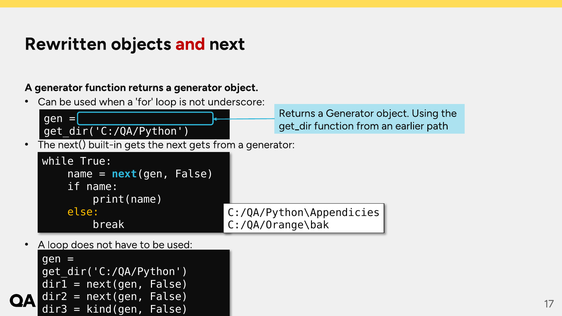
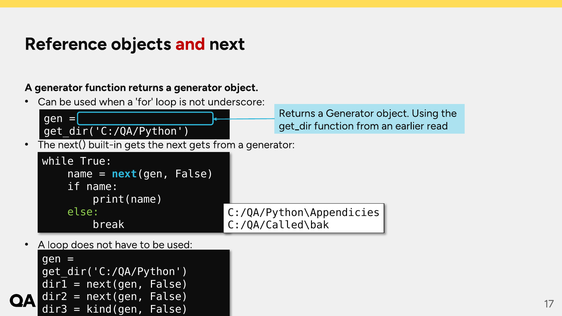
Rewritten: Rewritten -> Reference (66, 44)
path: path -> read (437, 126)
else colour: yellow -> light green (83, 212)
C:/QA/Orange\bak: C:/QA/Orange\bak -> C:/QA/Called\bak (278, 225)
